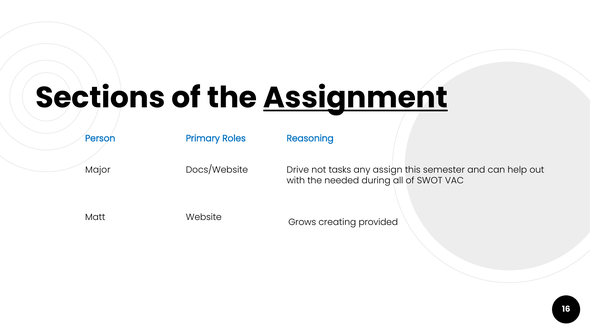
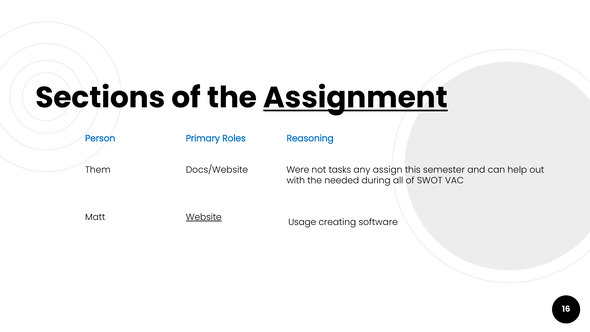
Major: Major -> Them (98, 170)
Drive: Drive -> Were (298, 170)
Website underline: none -> present (204, 217)
Grows: Grows -> Usage (302, 222)
provided: provided -> software (378, 222)
